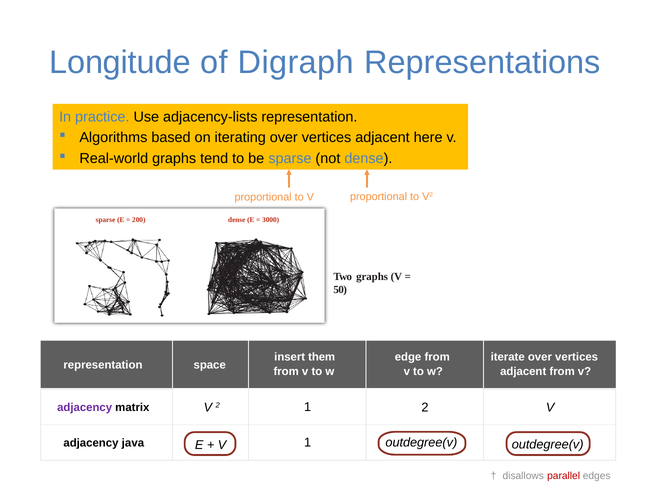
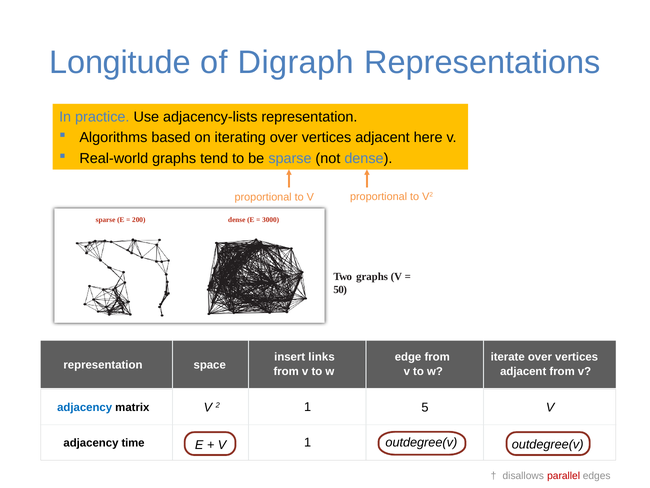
them: them -> links (322, 357)
adjacency colour: purple -> blue (85, 407)
2 2: 2 -> 5 (425, 407)
java: java -> time (133, 443)
